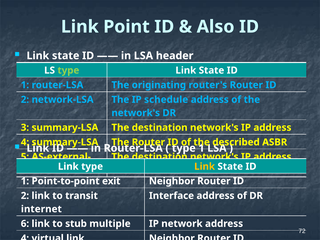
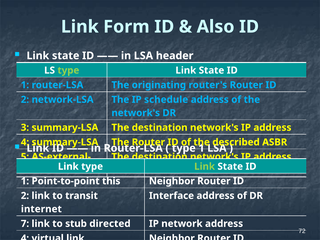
Point: Point -> Form (126, 27)
Link colour: yellow -> light green (205, 166)
exit: exit -> this (111, 181)
6: 6 -> 7 (25, 224)
multiple: multiple -> directed (110, 224)
